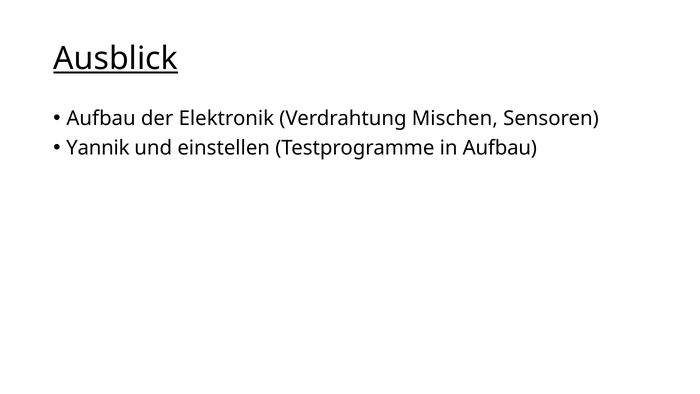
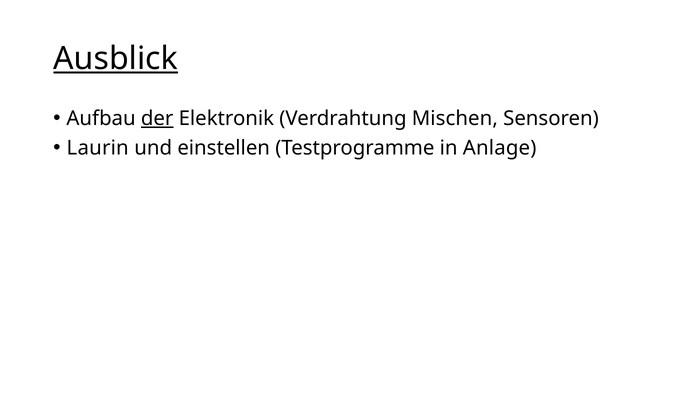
der underline: none -> present (157, 118)
Yannik: Yannik -> Laurin (98, 148)
in Aufbau: Aufbau -> Anlage (500, 148)
